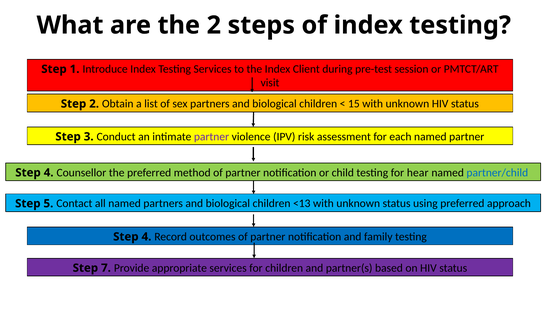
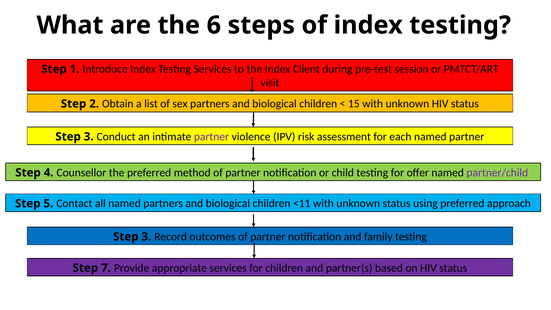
the 2: 2 -> 6 (214, 25)
hear: hear -> offer (418, 173)
partner/child colour: blue -> purple (497, 173)
<13: <13 -> <11 (302, 203)
4: 4 -> 3 (146, 237)
